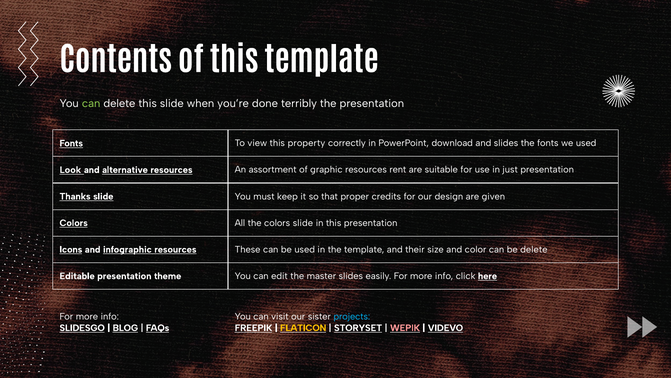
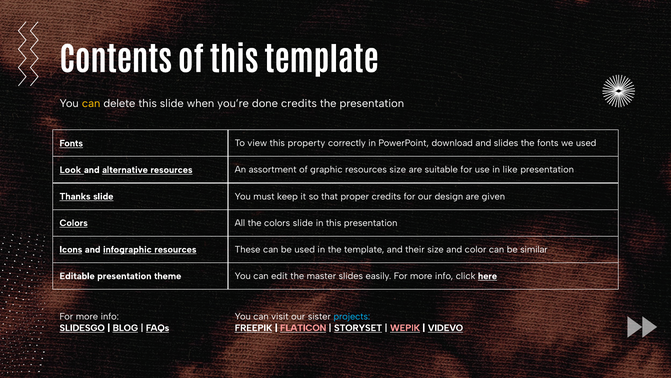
can colour: light green -> yellow (91, 103)
done terribly: terribly -> credits (299, 103)
resources rent: rent -> size (398, 170)
just: just -> like (510, 170)
be delete: delete -> similar (534, 249)
FLATICON colour: yellow -> pink (303, 327)
